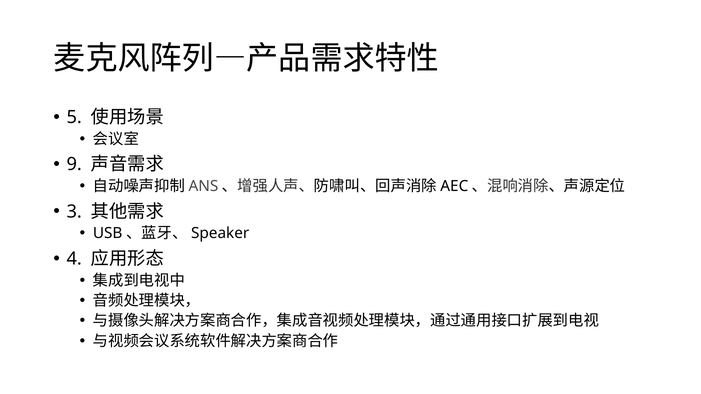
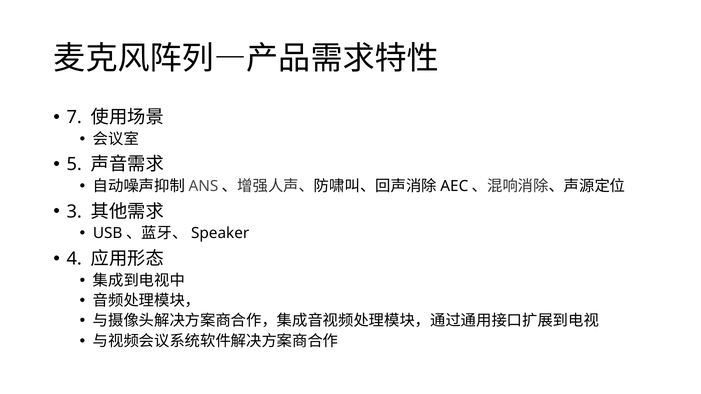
5: 5 -> 7 (74, 117)
9: 9 -> 5 (74, 165)
